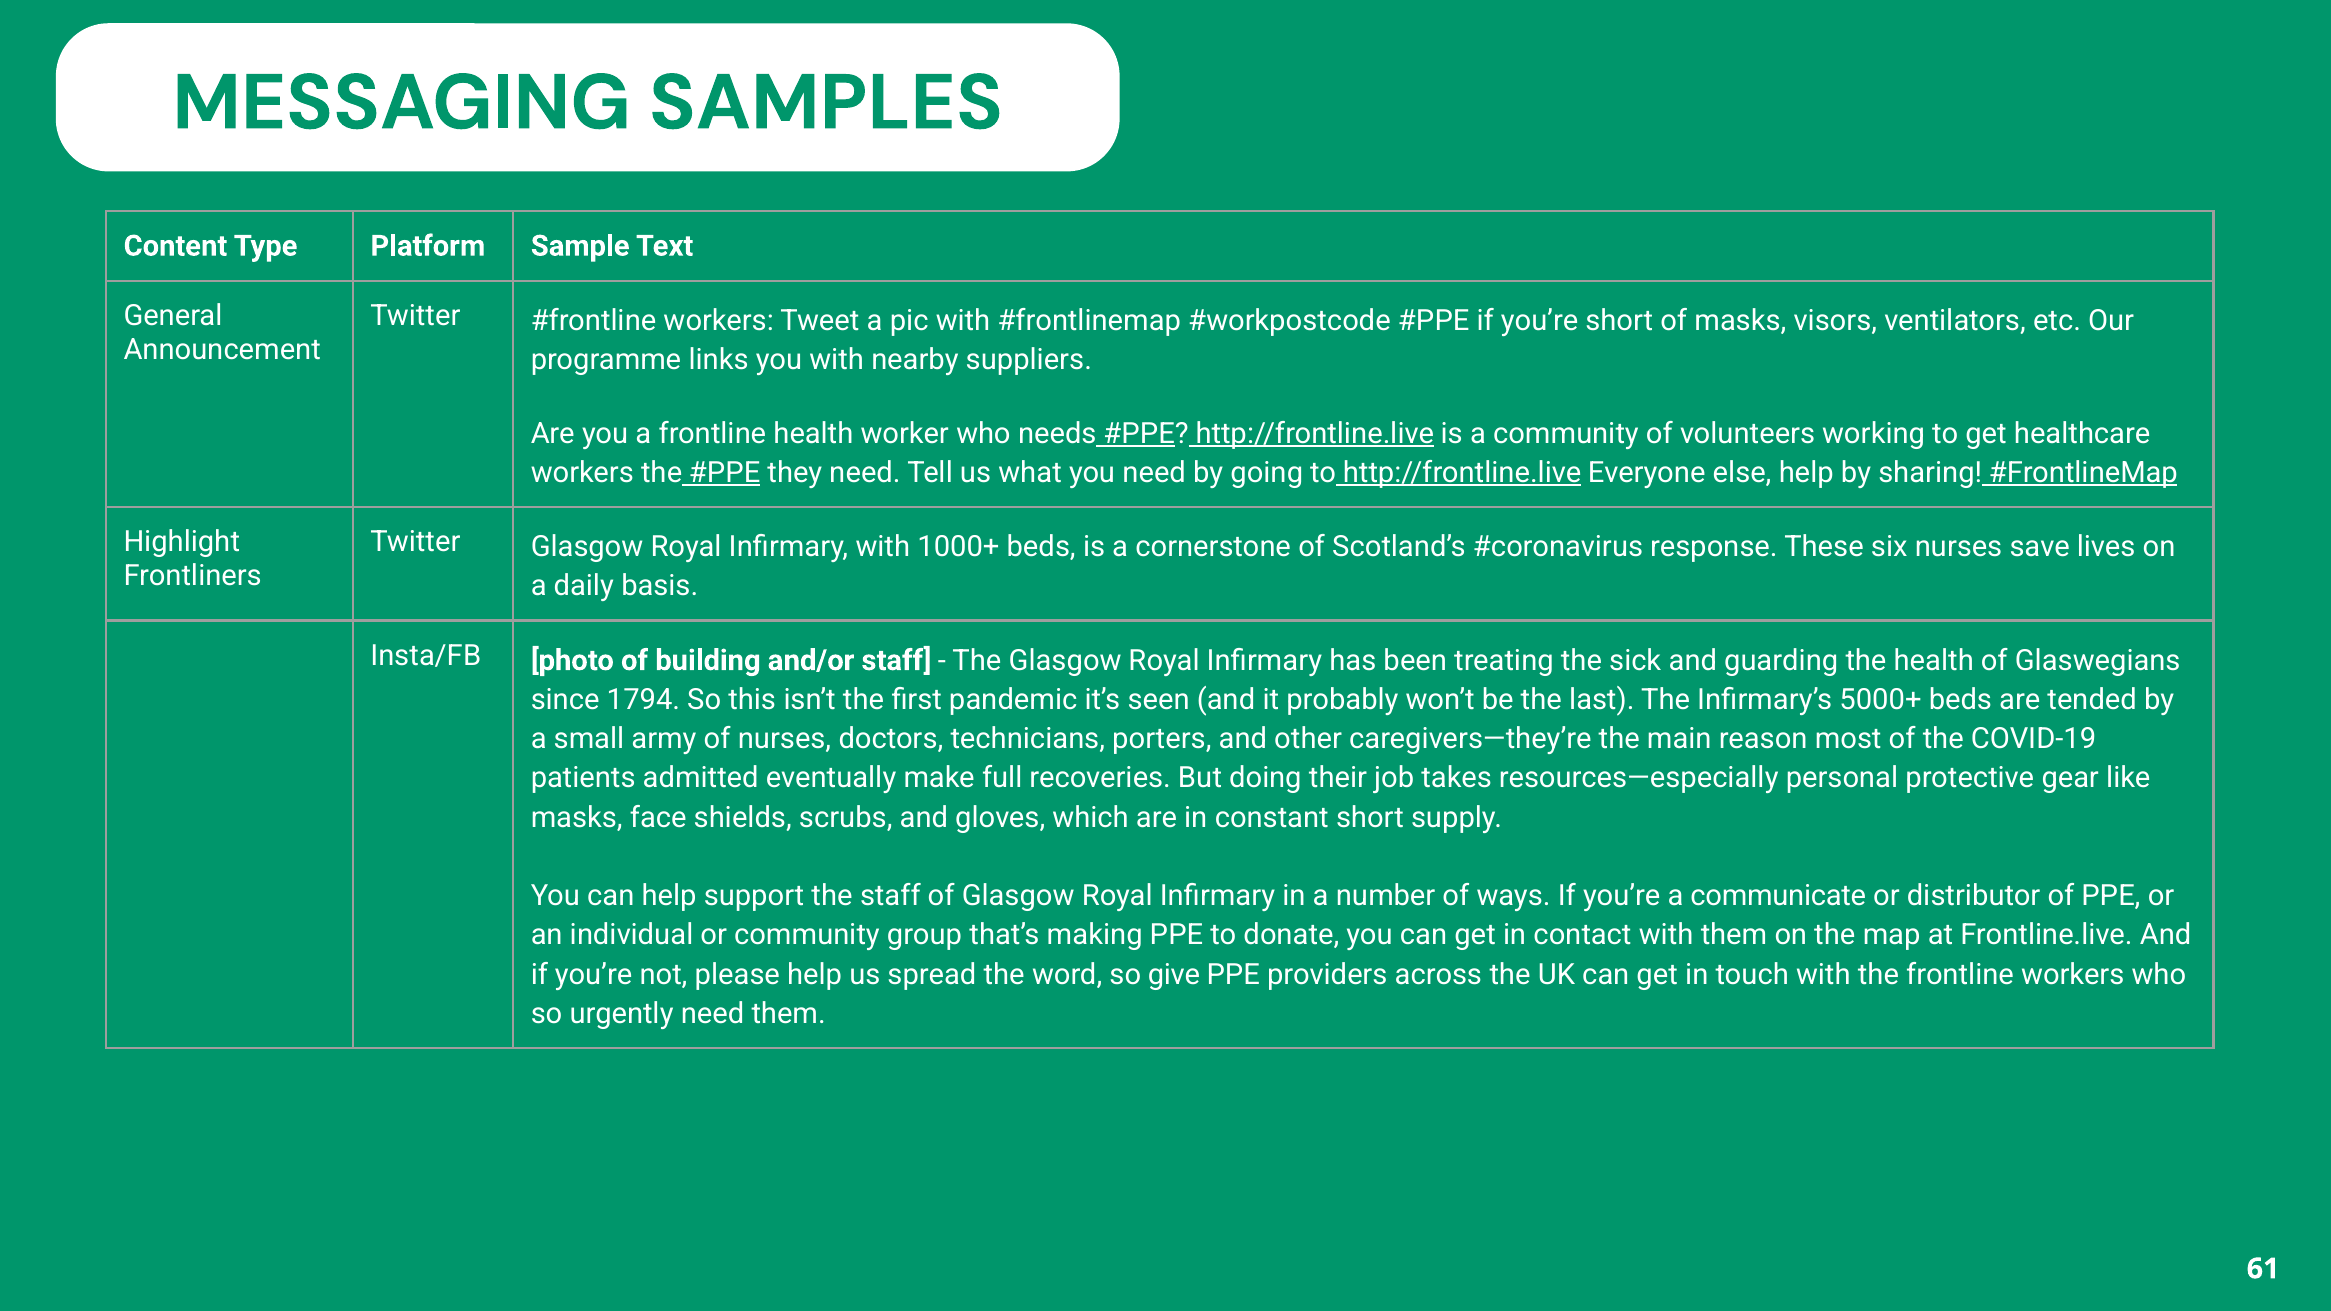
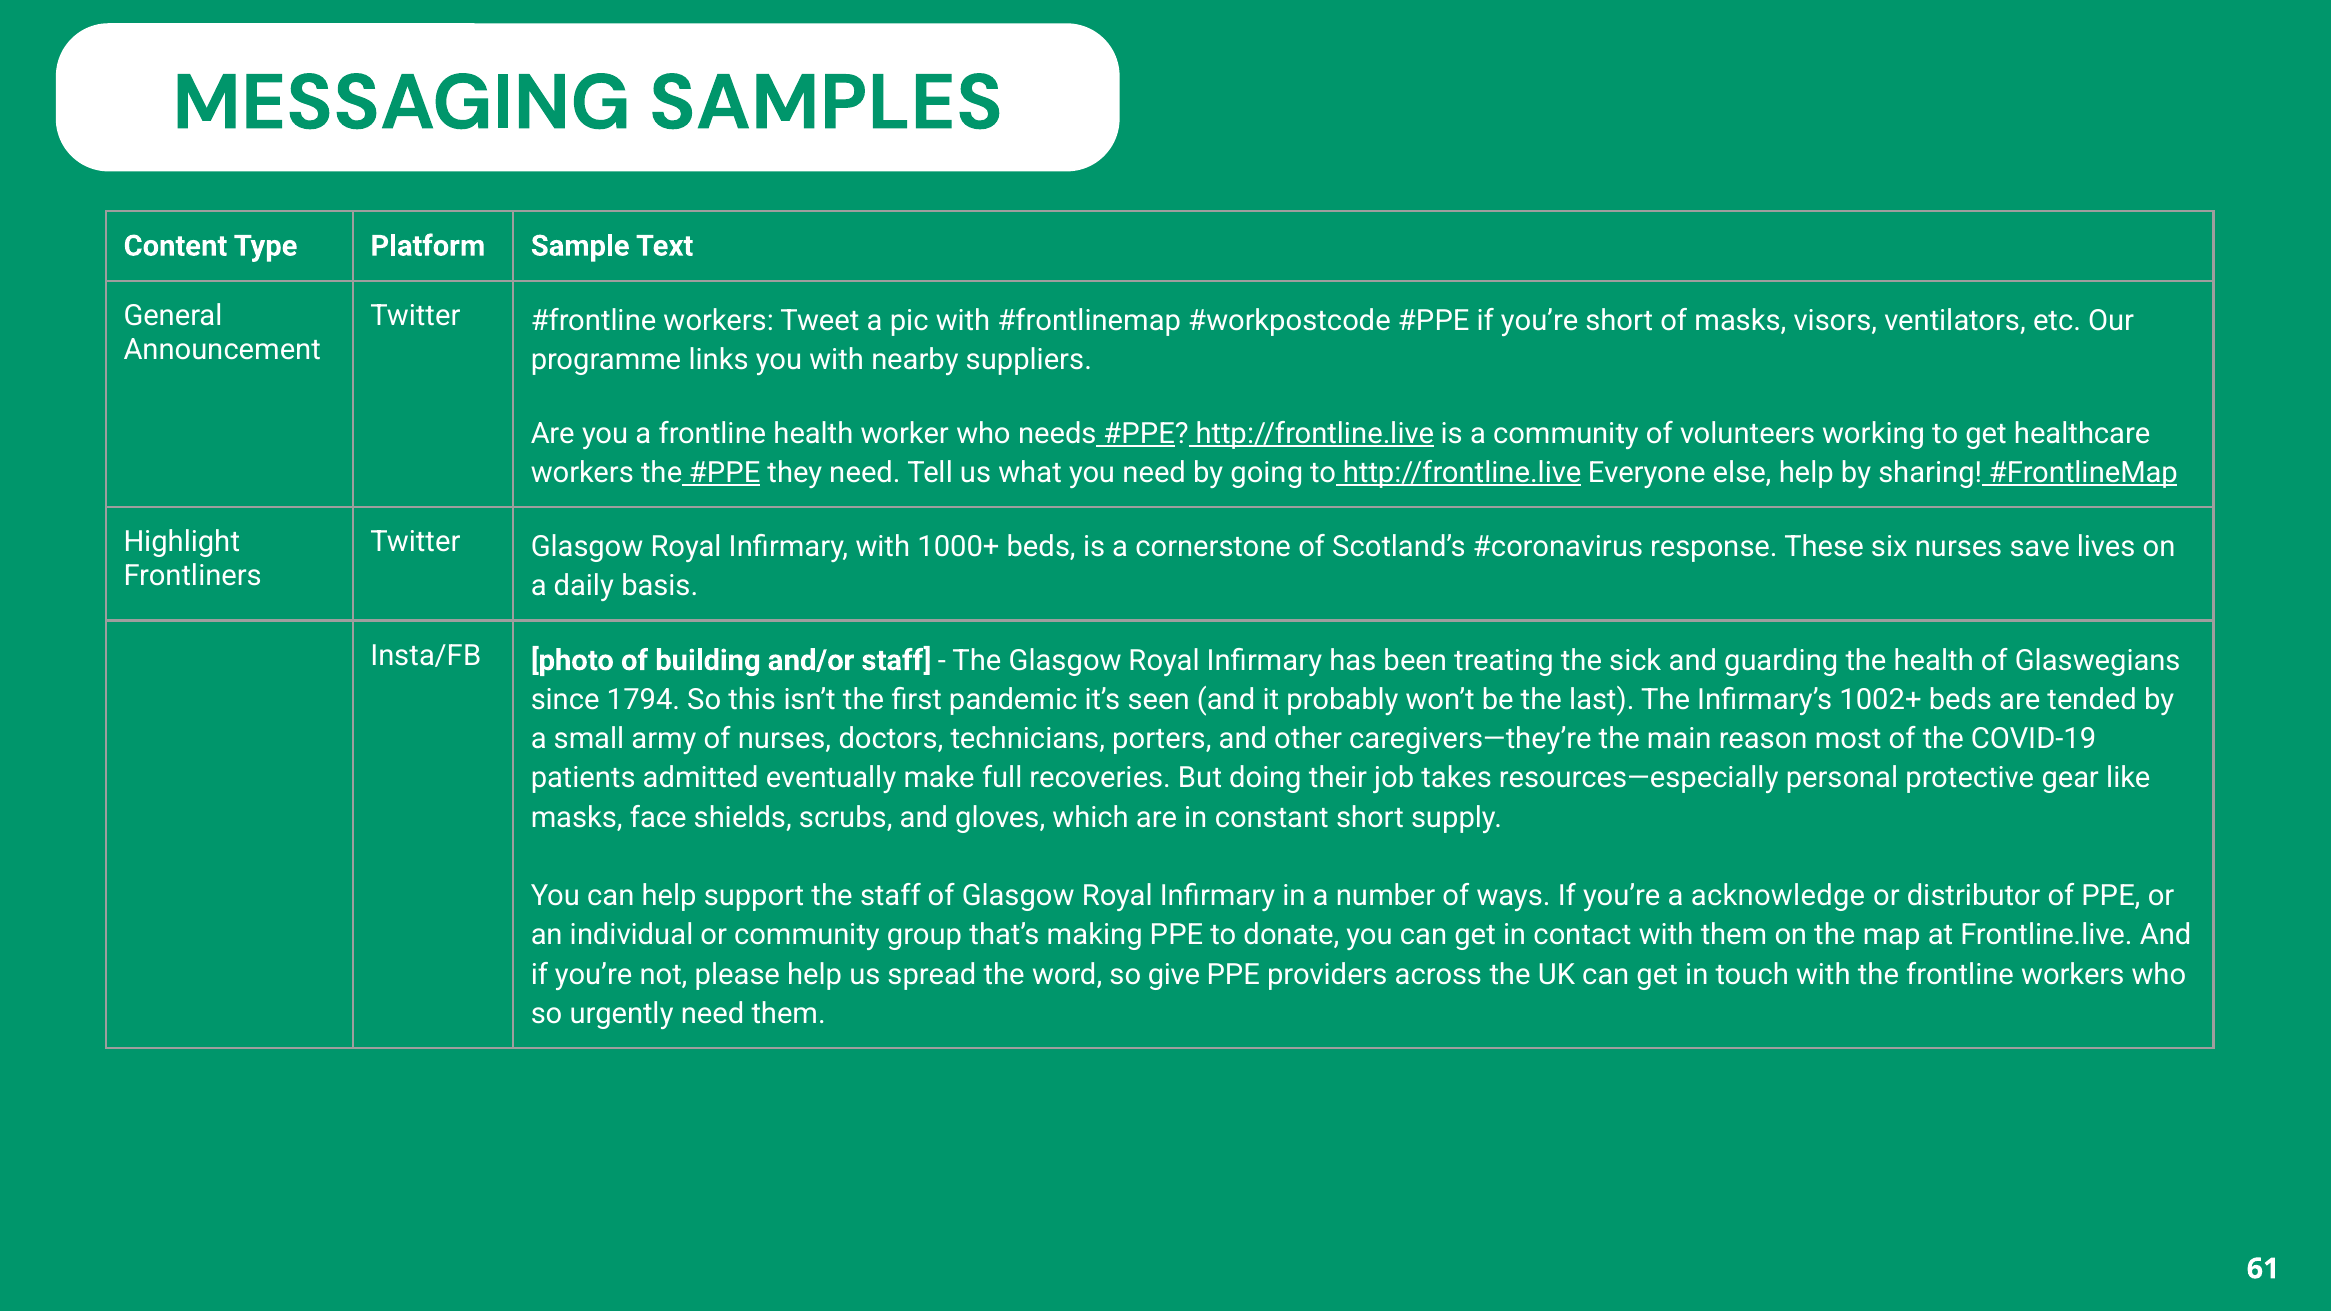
5000+: 5000+ -> 1002+ (1880, 700)
communicate: communicate -> acknowledge (1778, 896)
